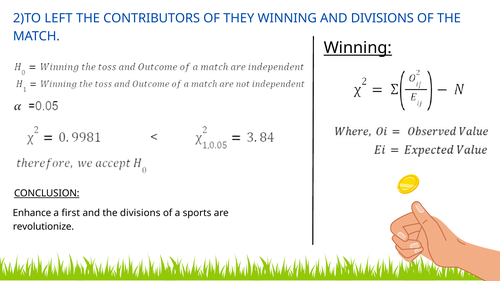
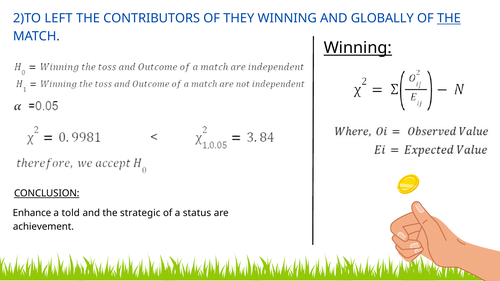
AND DIVISIONS: DIVISIONS -> GLOBALLY (382, 18)
THE underline: none -> present (449, 18)
first: first -> told (71, 213)
the divisions: divisions -> strategic (140, 213)
sports: sports -> status (197, 213)
revolutionize: revolutionize -> achievement (43, 227)
